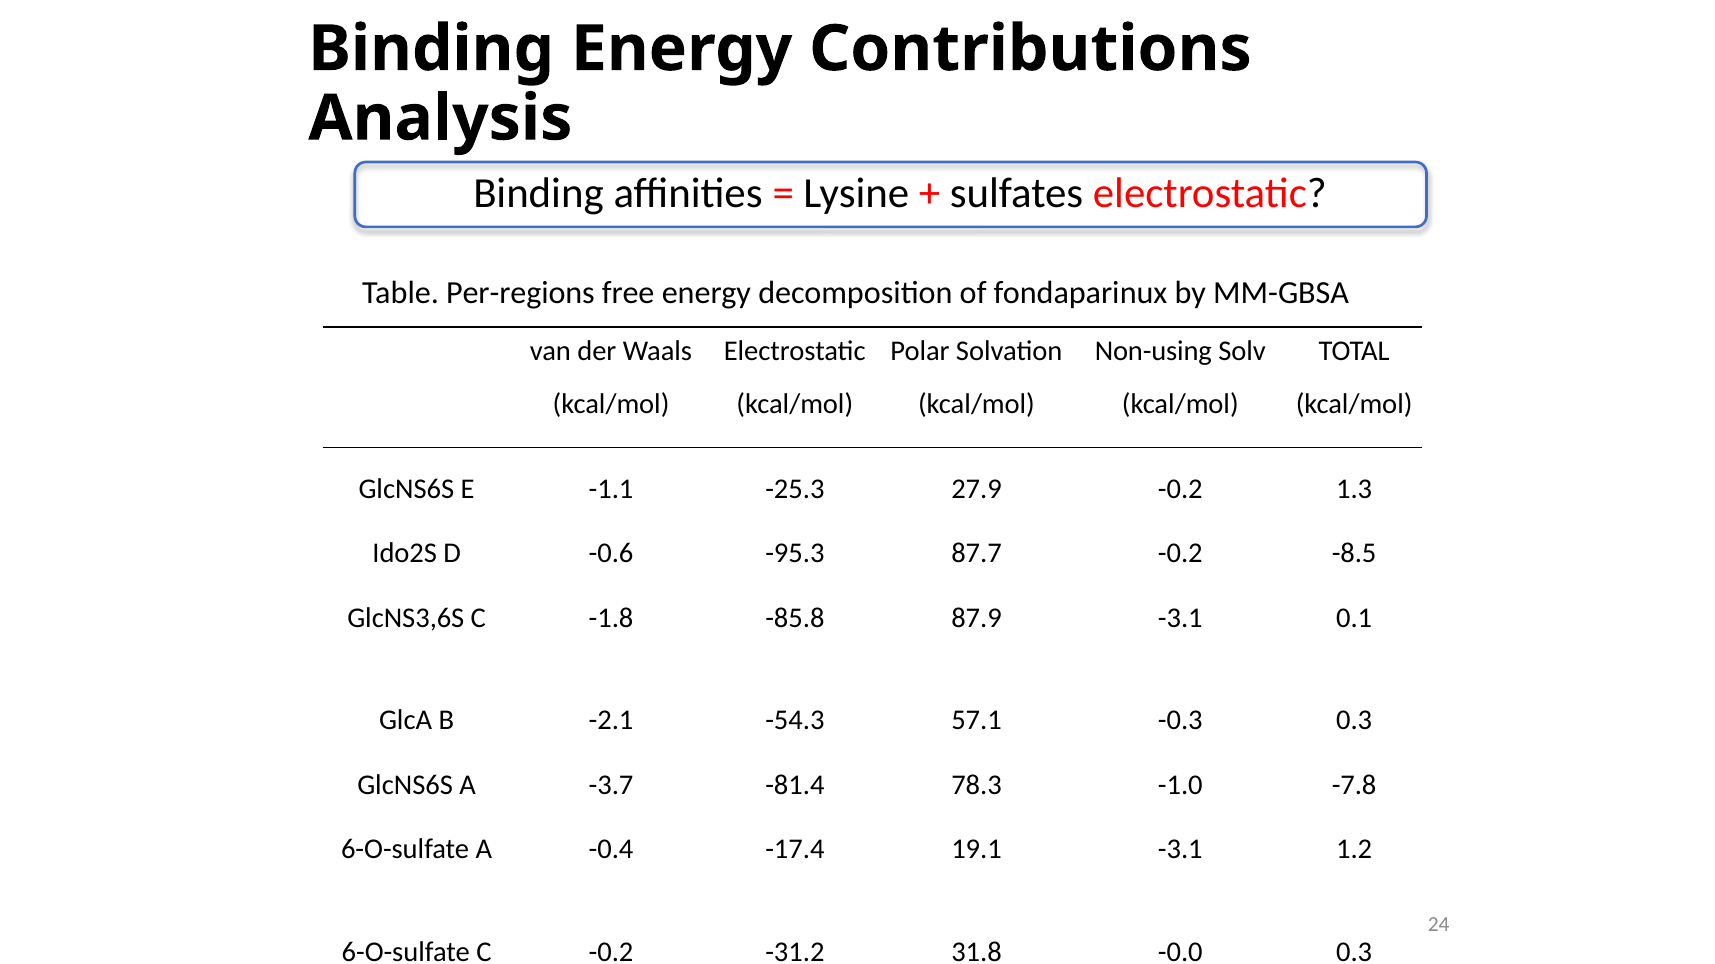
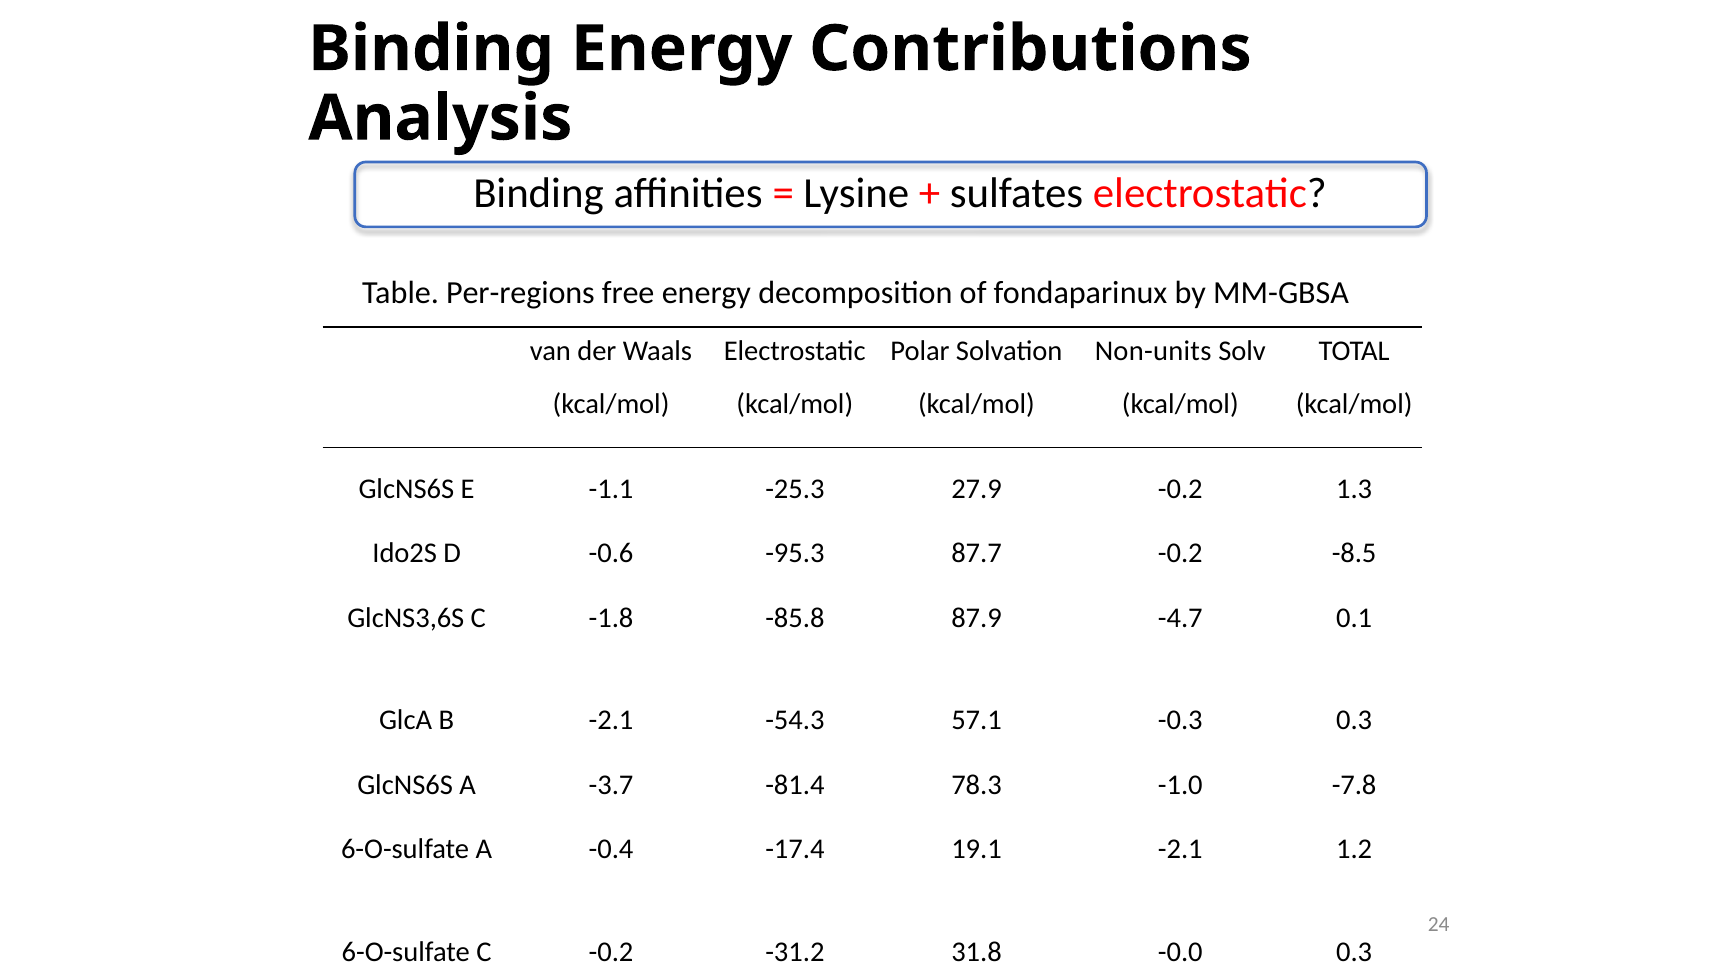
Non-using: Non-using -> Non-units (1153, 351)
87.9 -3.1: -3.1 -> -4.7 (1180, 618)
19.1 -3.1: -3.1 -> -2.1 (1180, 850)
